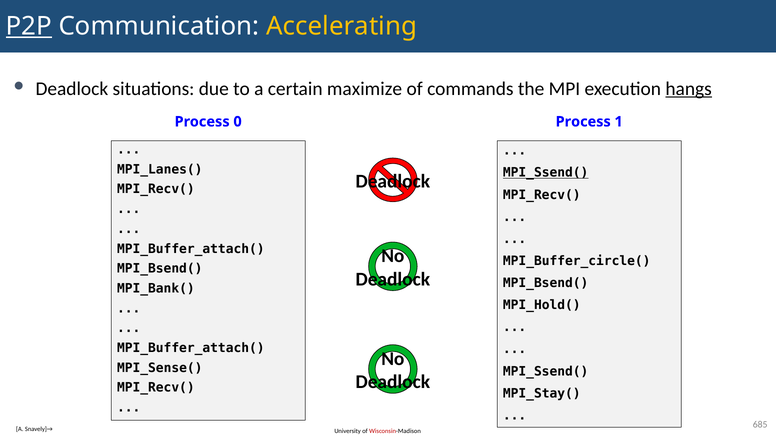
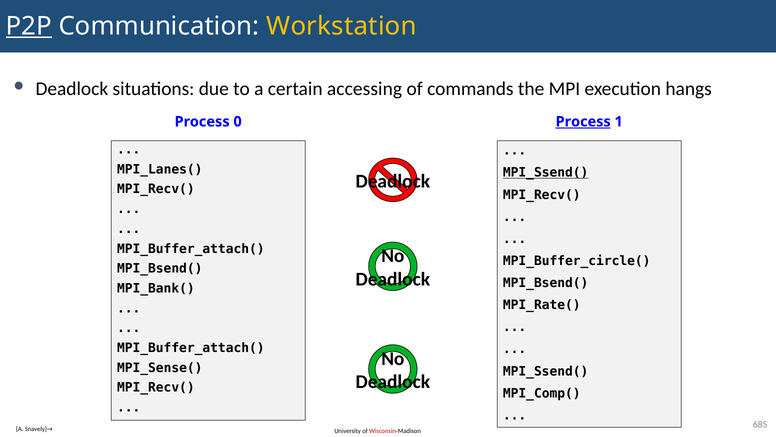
Accelerating: Accelerating -> Workstation (342, 26)
maximize: maximize -> accessing (364, 89)
hangs underline: present -> none (689, 89)
Process underline: none -> present (583, 122)
MPI_Hold(: MPI_Hold( -> MPI_Rate( (542, 305)
MPI_Stay(: MPI_Stay( -> MPI_Comp( (542, 393)
